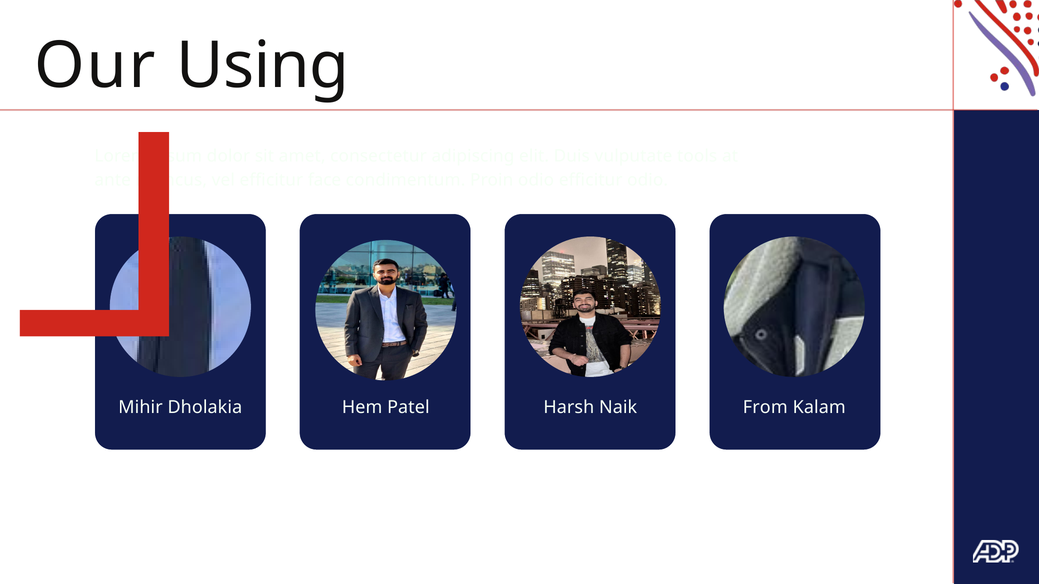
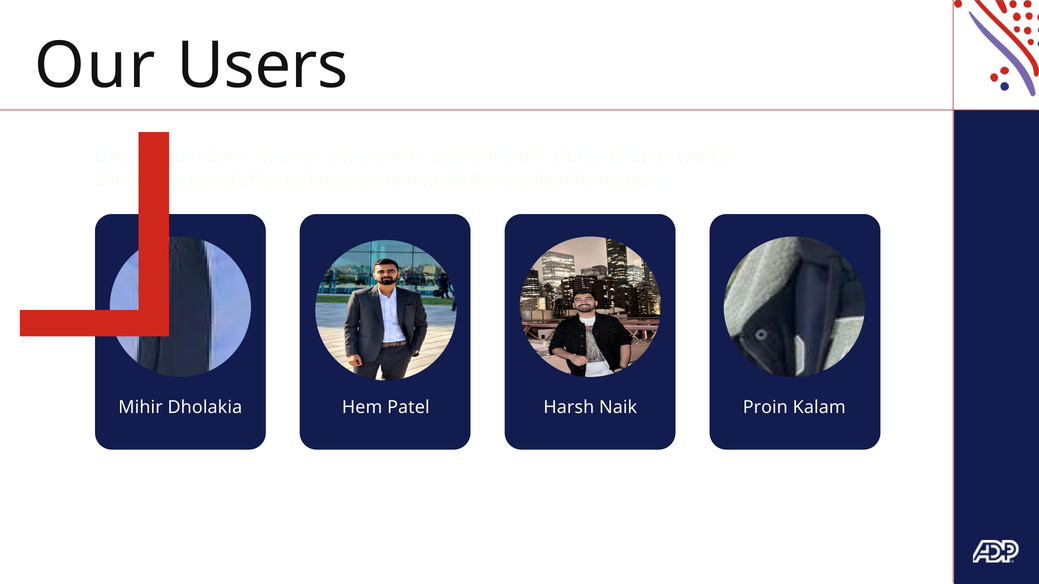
Using: Using -> Users (263, 66)
Naik From: From -> Proin (765, 408)
